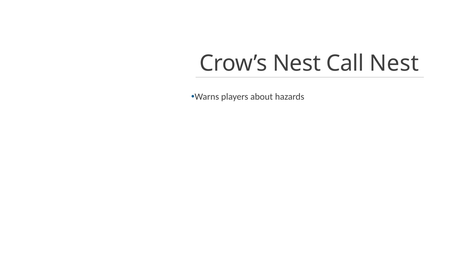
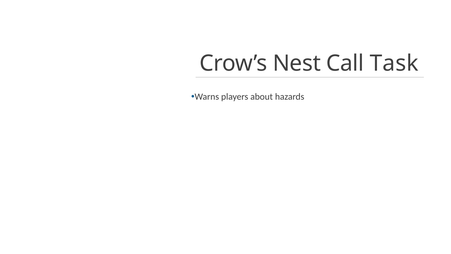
Call Nest: Nest -> Task (394, 63)
